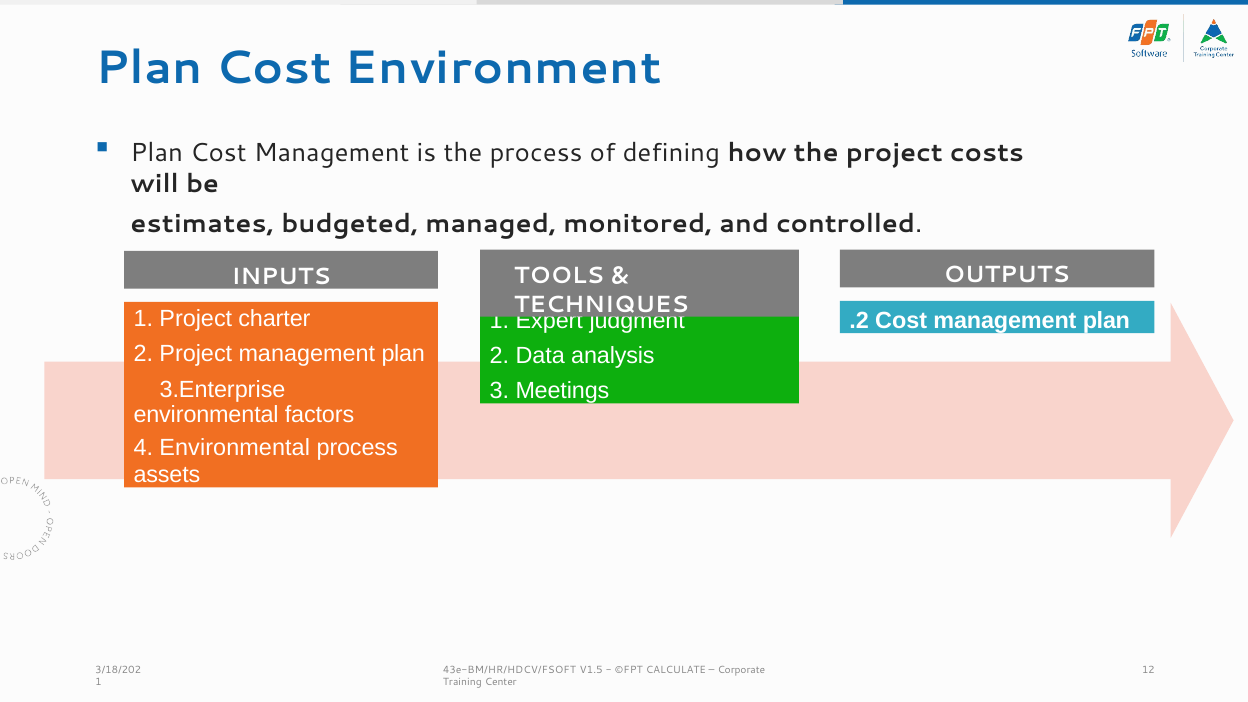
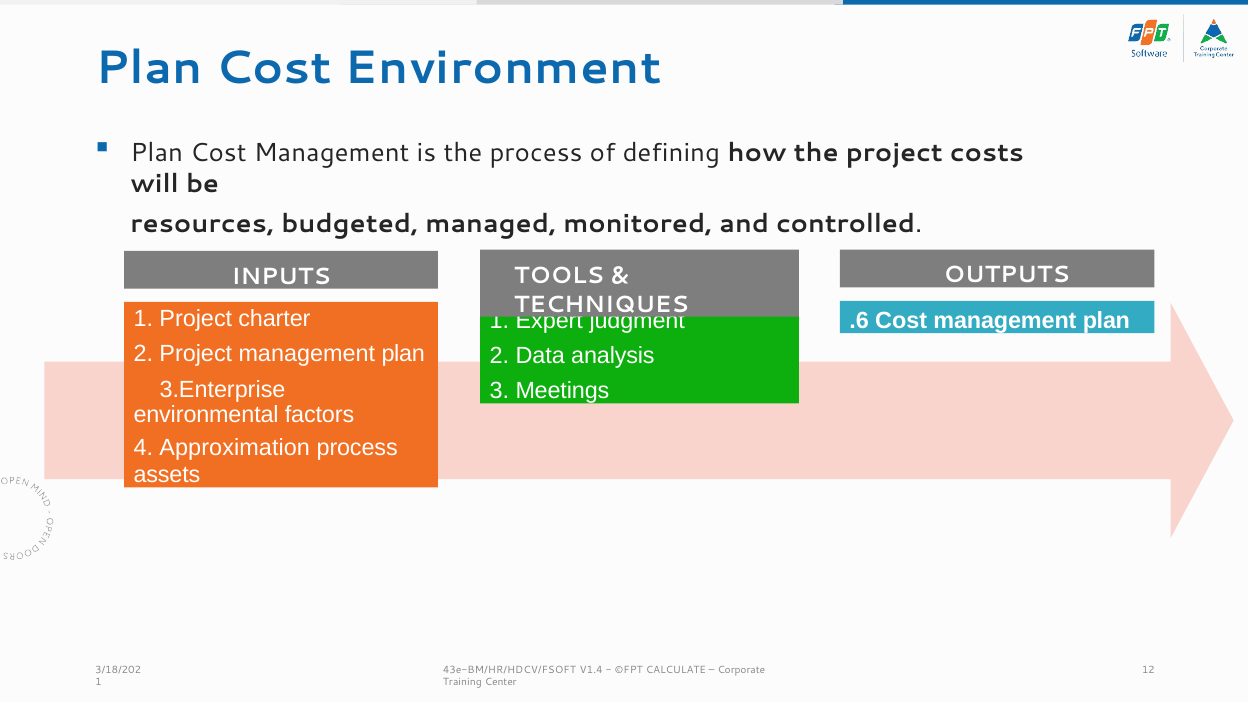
estimates: estimates -> resources (202, 224)
.2: .2 -> .6 (859, 321)
Environmental: Environmental -> Approximation (235, 448)
V1.5: V1.5 -> V1.4 (591, 670)
